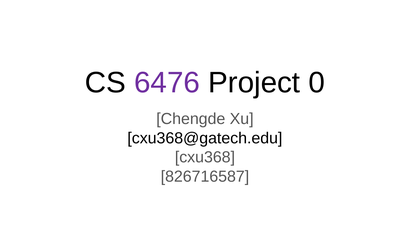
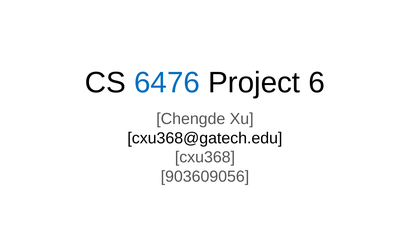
6476 colour: purple -> blue (167, 83)
0: 0 -> 6 (317, 83)
826716587: 826716587 -> 903609056 (205, 176)
